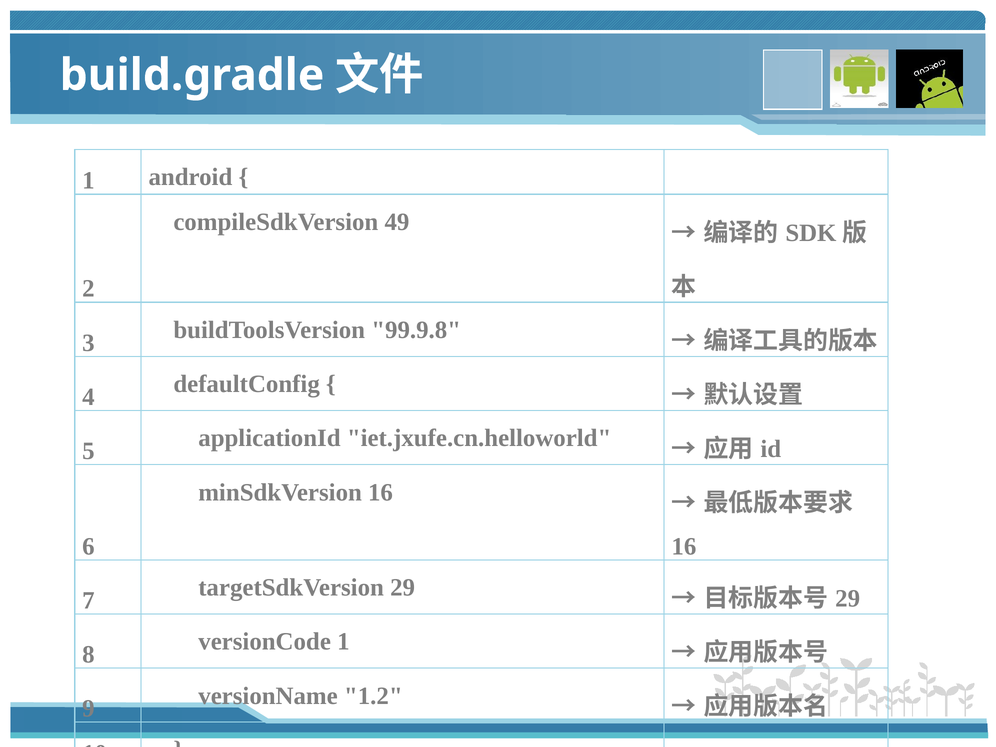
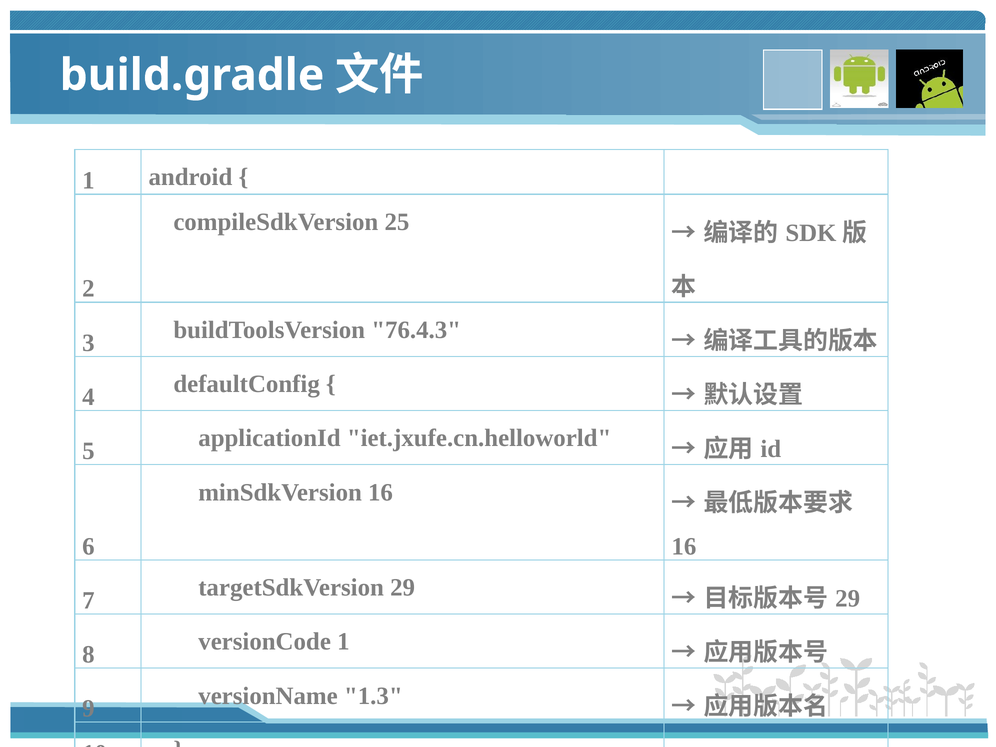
49: 49 -> 25 (397, 222)
99.9.8: 99.9.8 -> 76.4.3 (416, 330)
1.2: 1.2 -> 1.3 (373, 696)
